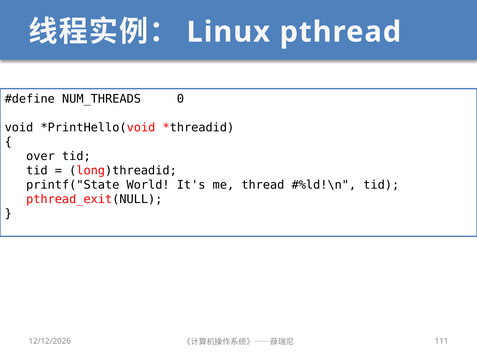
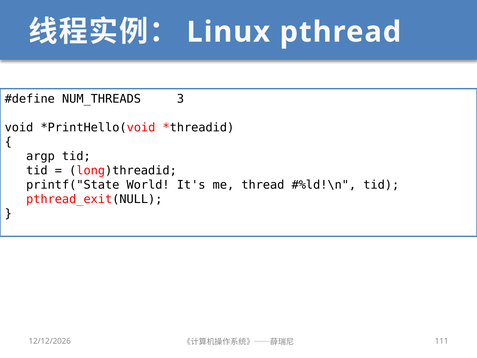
0: 0 -> 3 (180, 99)
over: over -> argp (40, 156)
